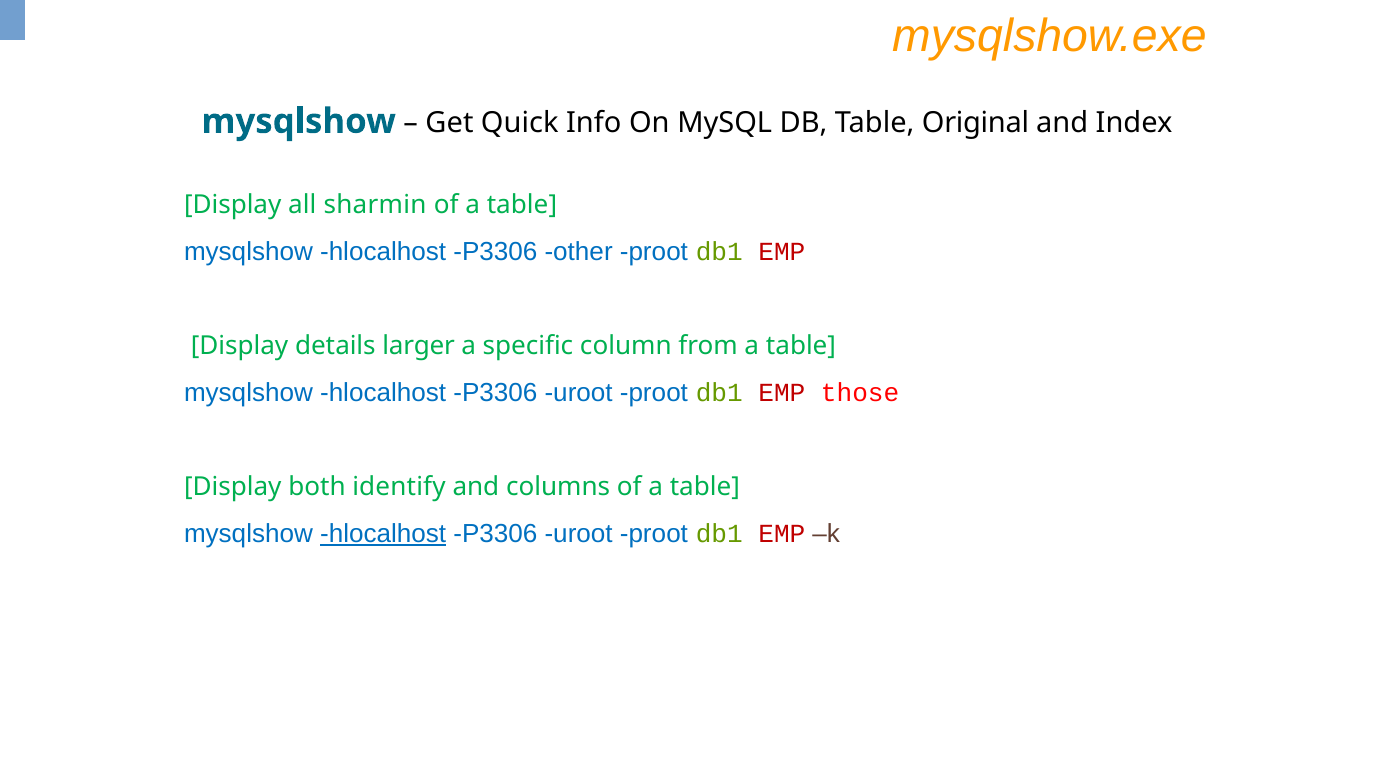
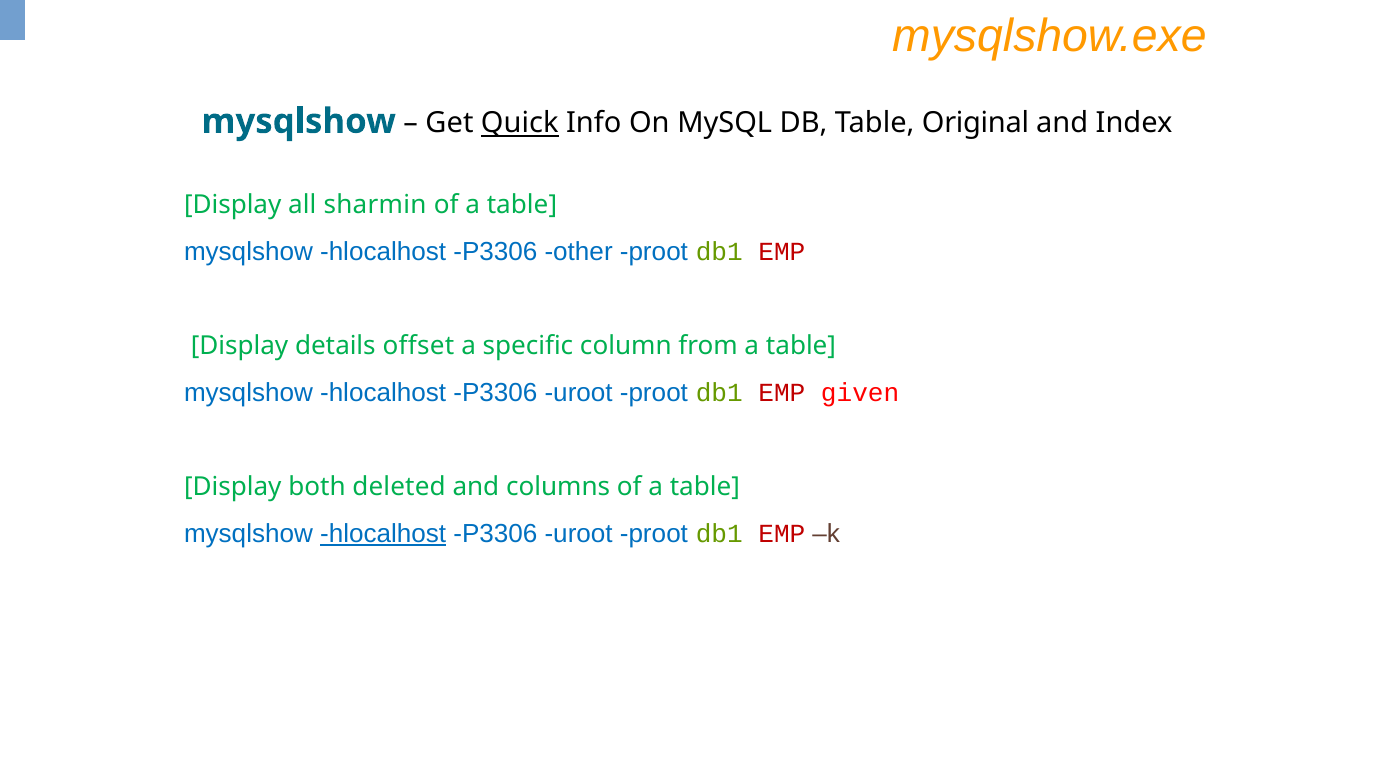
Quick underline: none -> present (520, 123)
larger: larger -> offset (418, 346)
those: those -> given (860, 393)
identify: identify -> deleted (399, 487)
